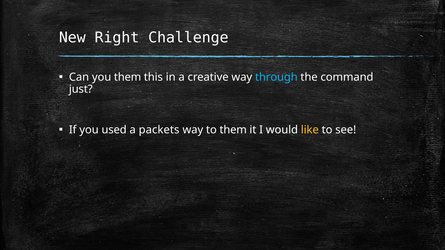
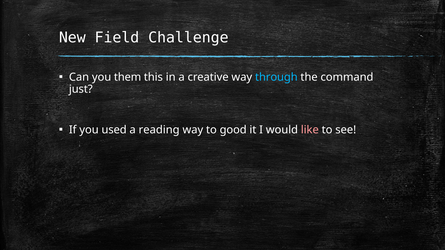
Right: Right -> Field (117, 37)
packets: packets -> reading (159, 130)
to them: them -> good (233, 130)
like colour: yellow -> pink (310, 130)
